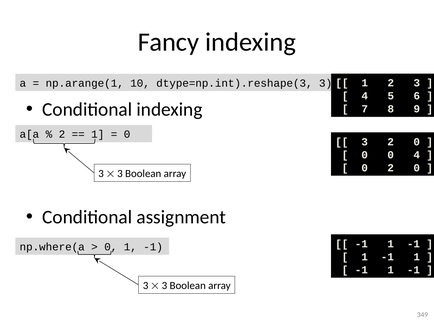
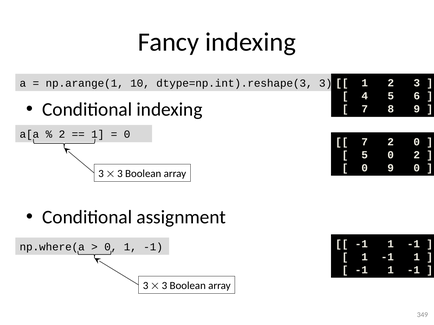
3: 3 -> 7 (365, 142)
0: 0 -> 5 (365, 155)
0 4: 4 -> 2 (417, 155)
0 2: 2 -> 9 (391, 168)
